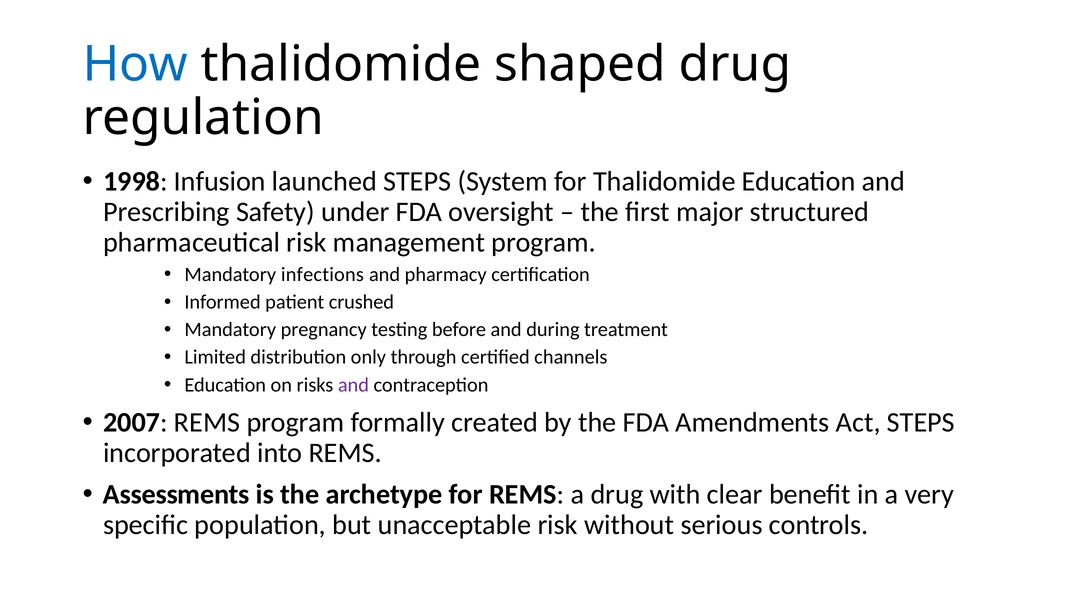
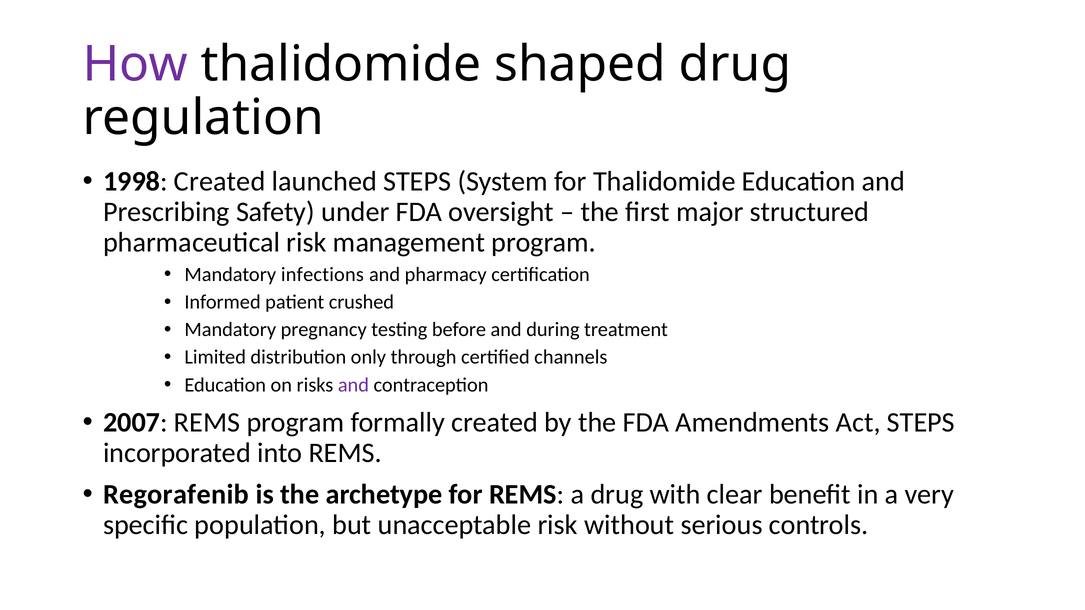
How colour: blue -> purple (135, 64)
1998 Infusion: Infusion -> Created (220, 182)
Assessments: Assessments -> Regorafenib (176, 495)
